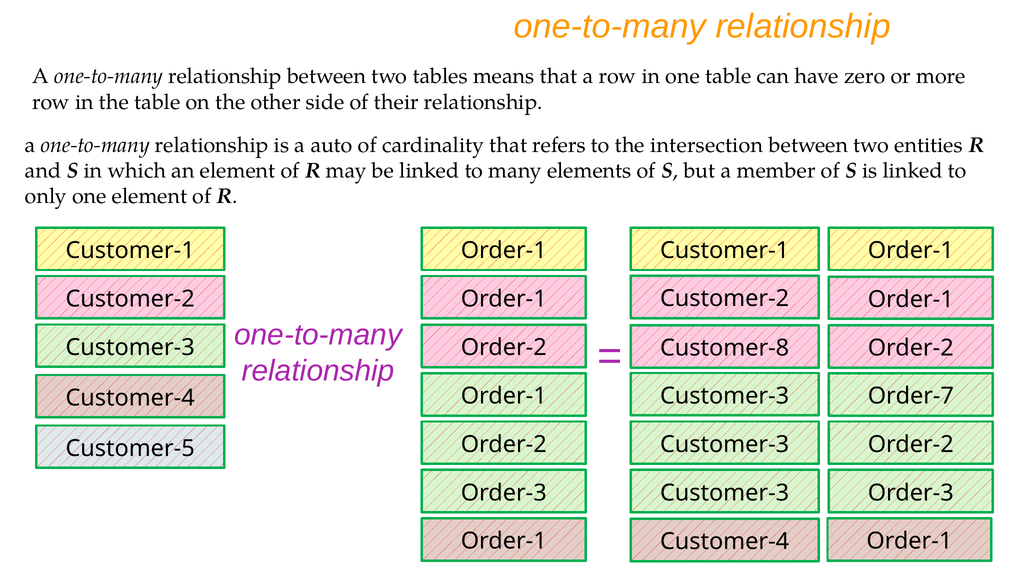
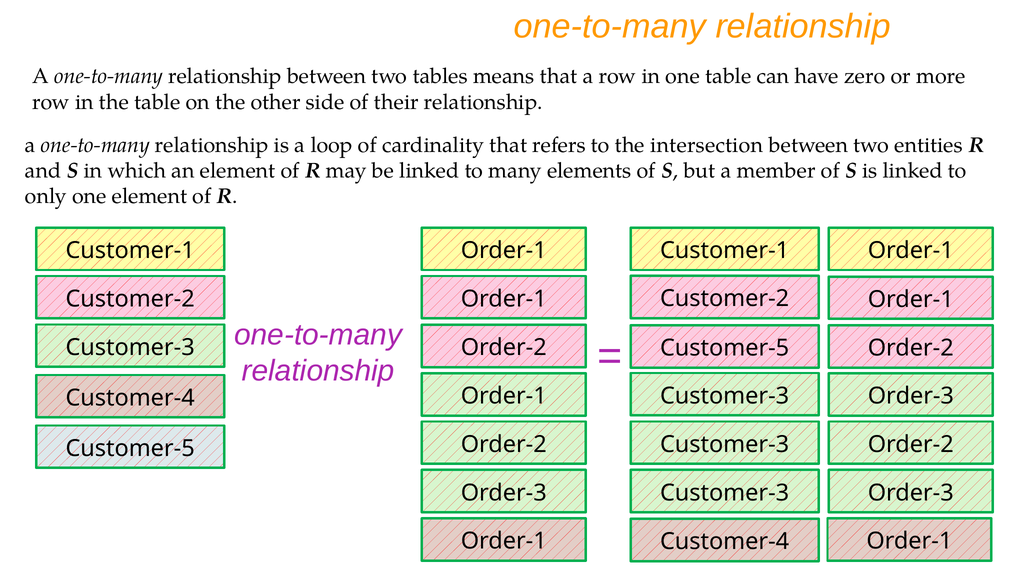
auto: auto -> loop (332, 145)
Customer-8: Customer-8 -> Customer-5 (725, 349)
Order-7: Order-7 -> Order-3 (911, 397)
